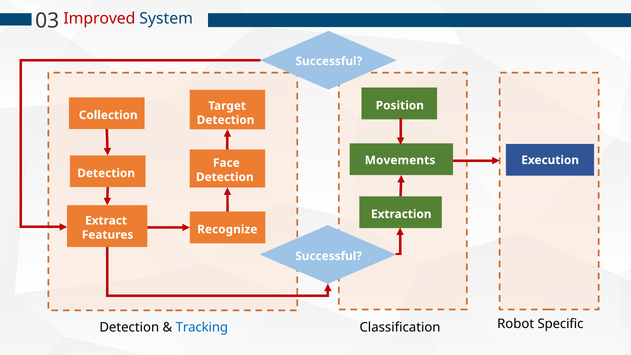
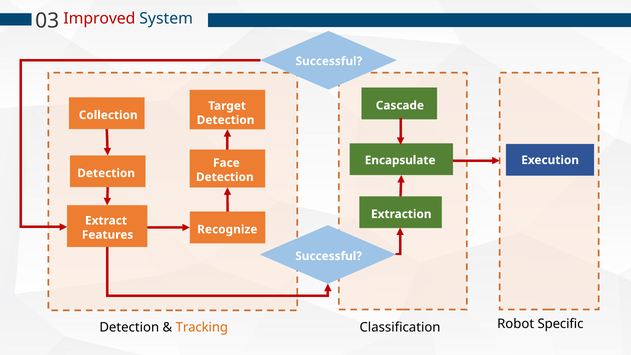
Position: Position -> Cascade (400, 105)
Movements: Movements -> Encapsulate (400, 160)
Tracking colour: blue -> orange (202, 327)
